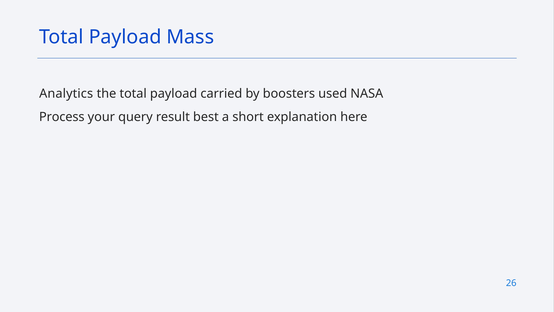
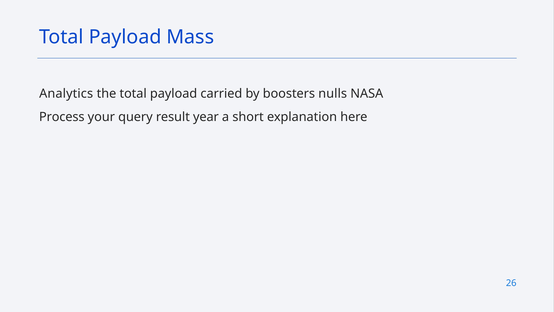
used: used -> nulls (333, 93)
best: best -> year (206, 117)
